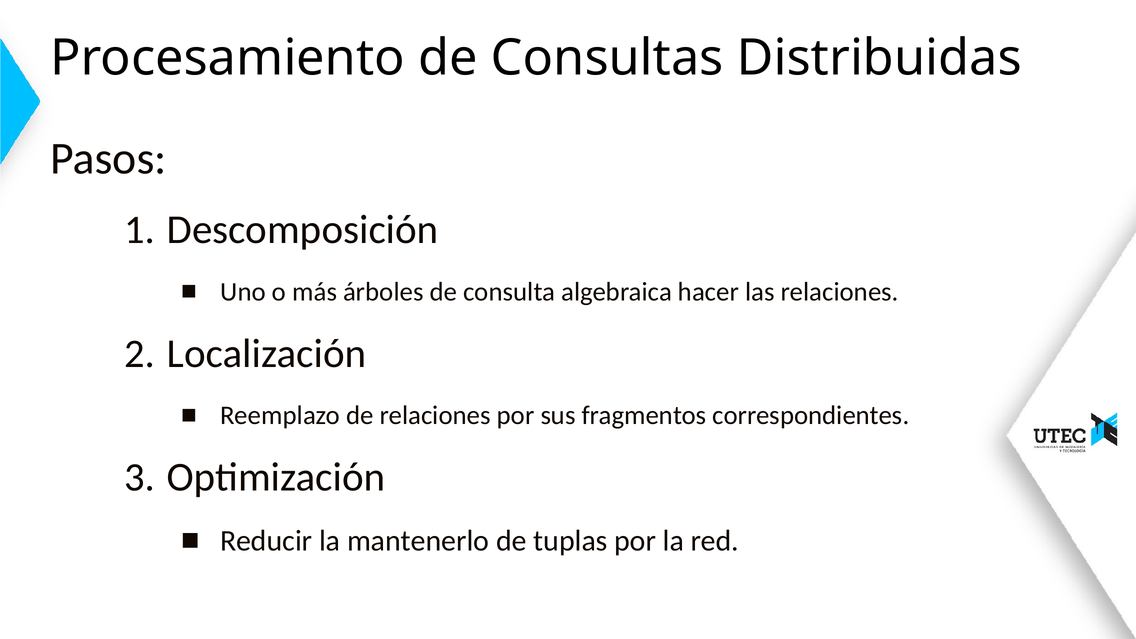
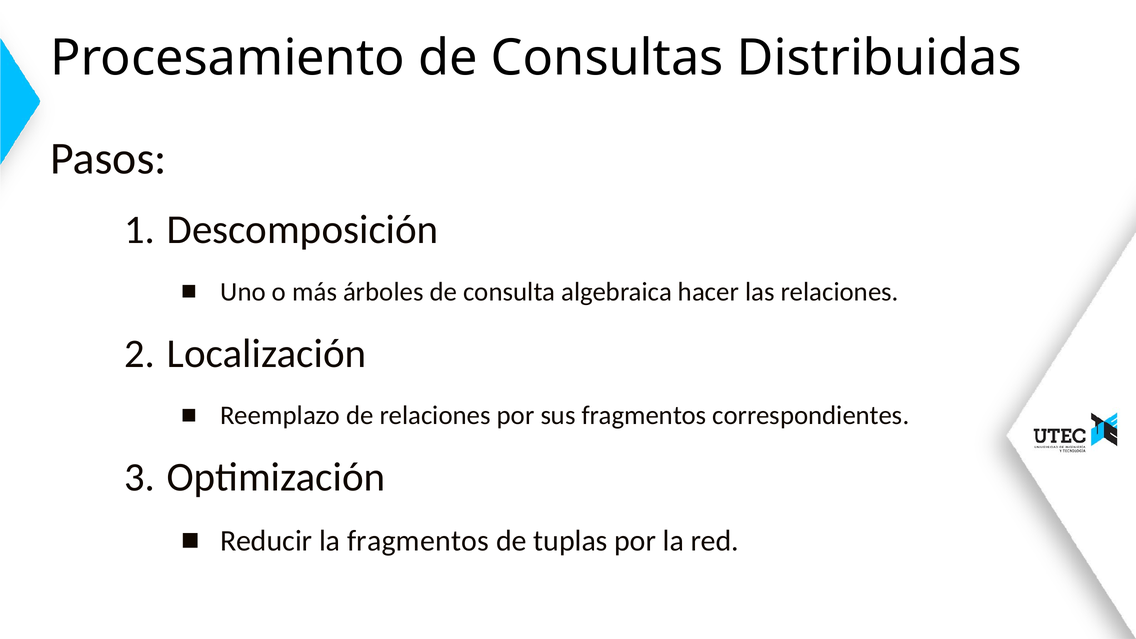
la mantenerlo: mantenerlo -> fragmentos (418, 541)
